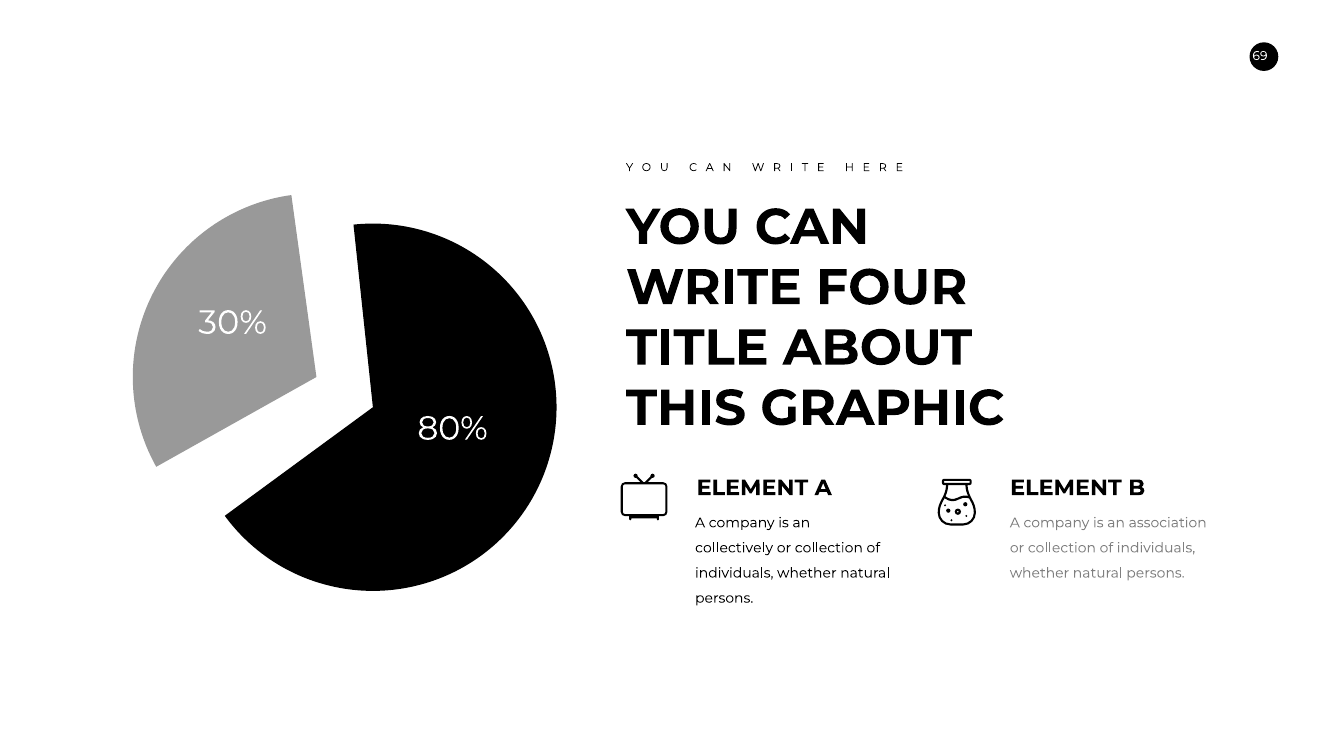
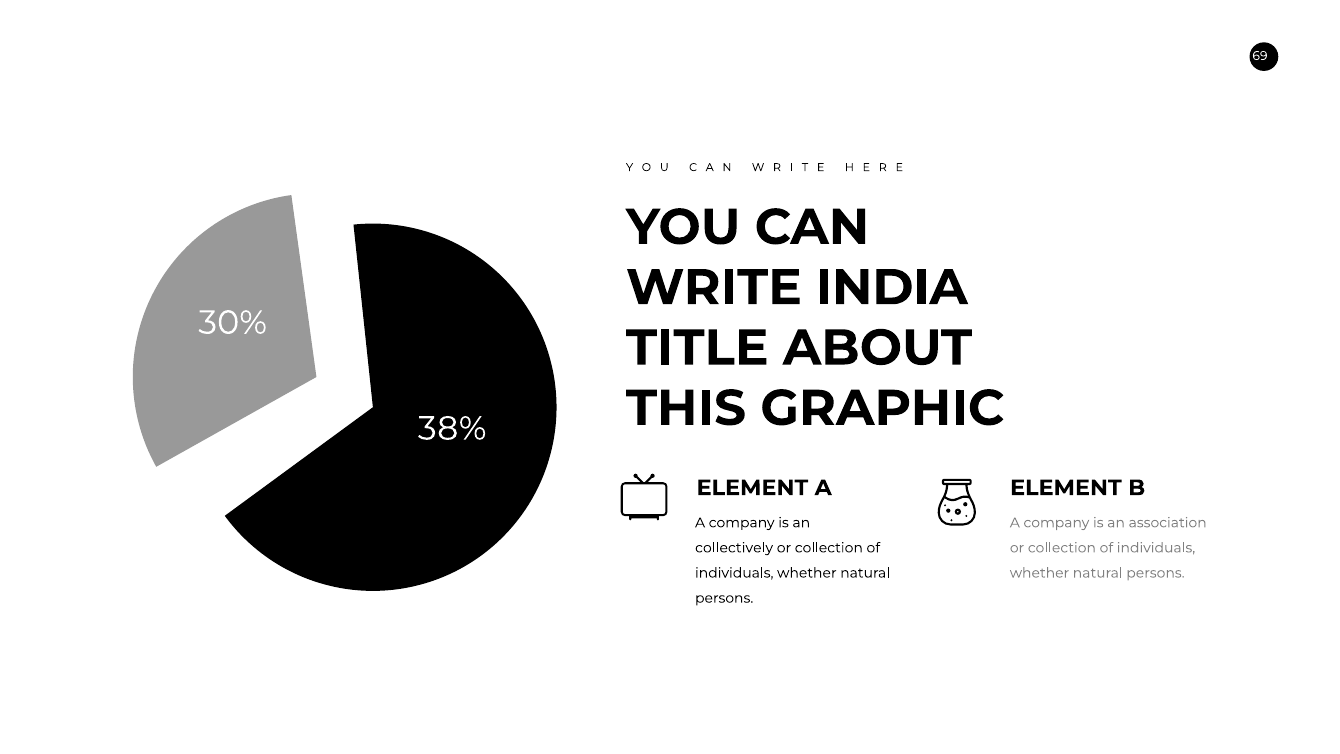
FOUR: FOUR -> INDIA (892, 288)
80%: 80% -> 38% (452, 429)
